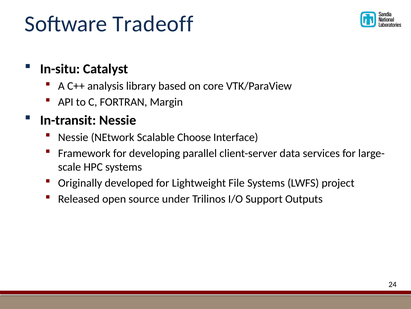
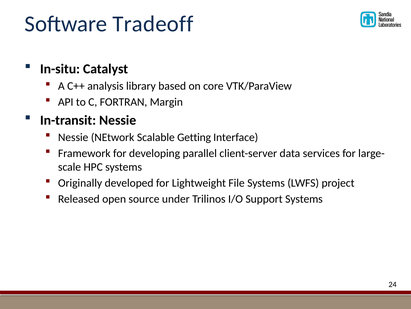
Choose: Choose -> Getting (194, 137)
Support Outputs: Outputs -> Systems (304, 199)
